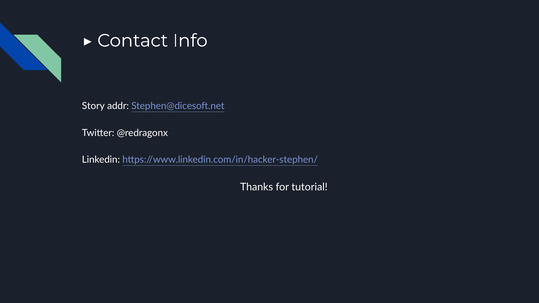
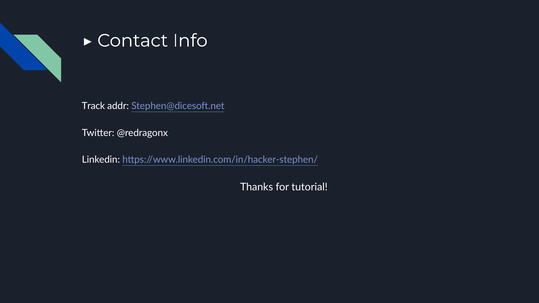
Story: Story -> Track (93, 106)
